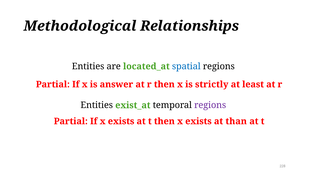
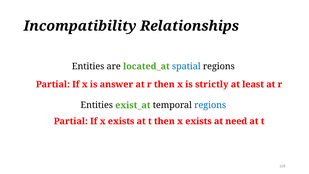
Methodological: Methodological -> Incompatibility (80, 26)
regions colour: purple -> blue (210, 105)
than: than -> need (236, 121)
